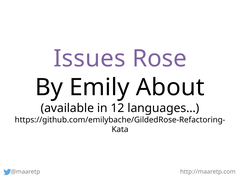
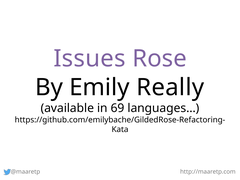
About: About -> Really (170, 87)
12: 12 -> 69 (118, 108)
